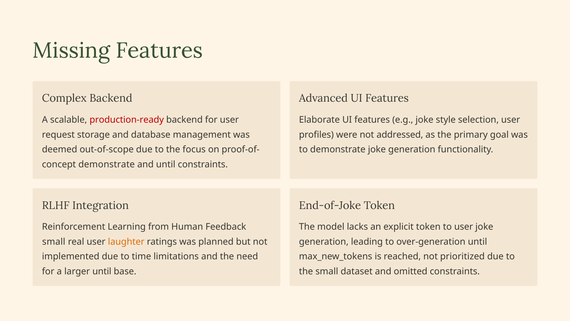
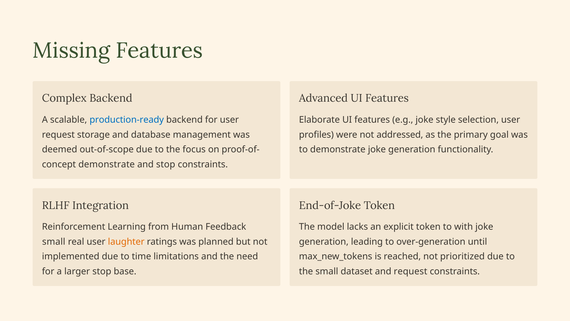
production-ready colour: red -> blue (127, 120)
and until: until -> stop (166, 164)
to user: user -> with (464, 227)
larger until: until -> stop (102, 271)
and omitted: omitted -> request (411, 271)
